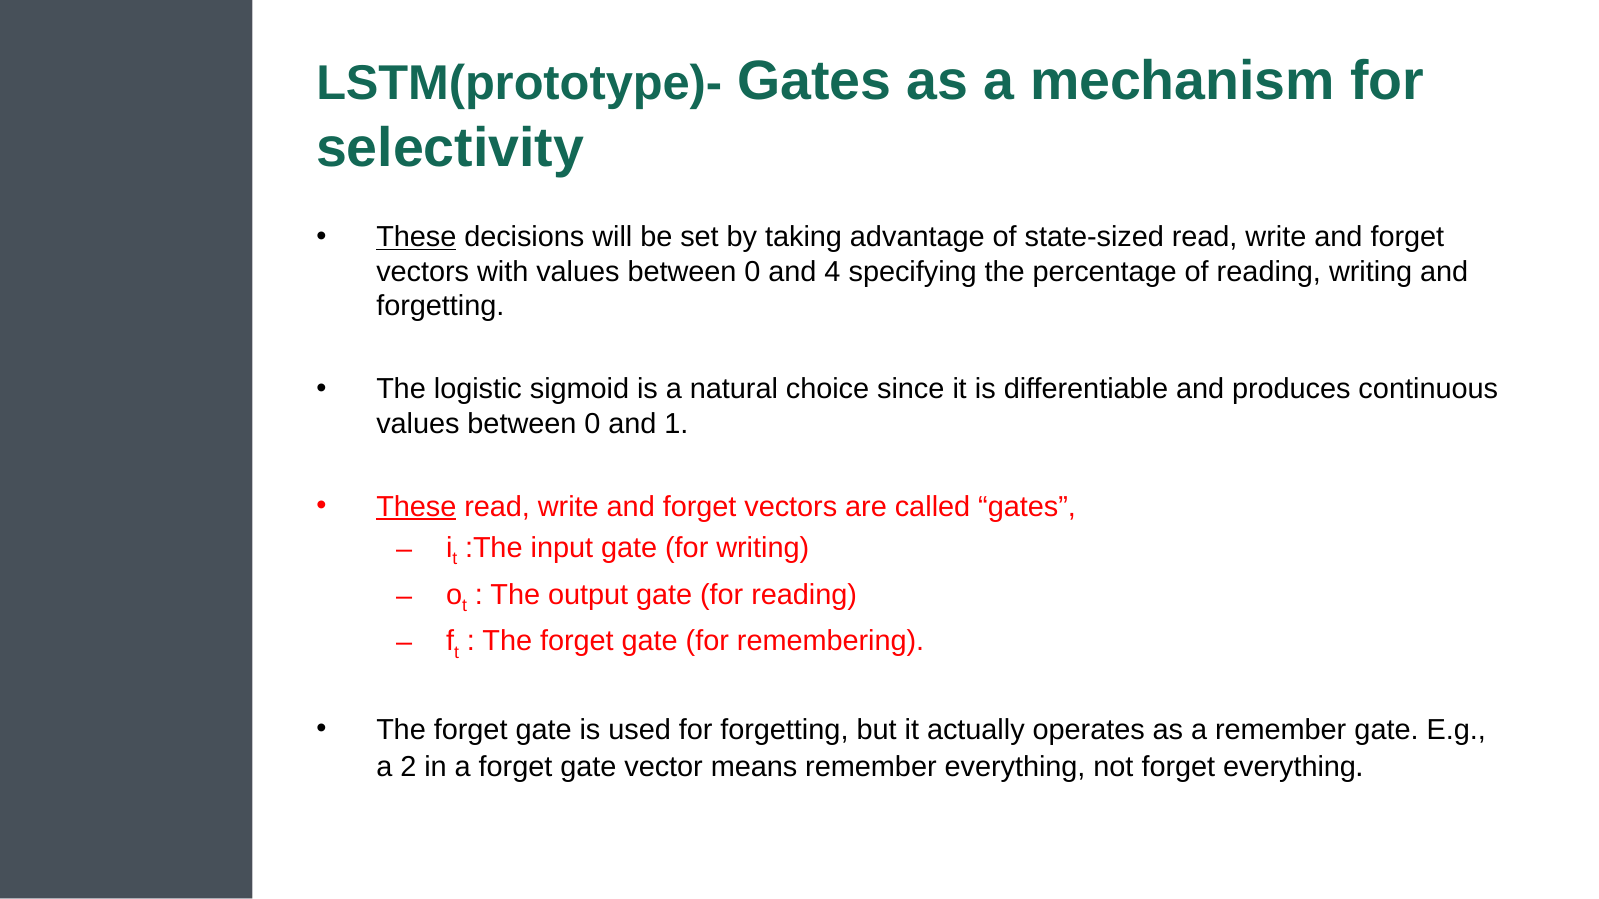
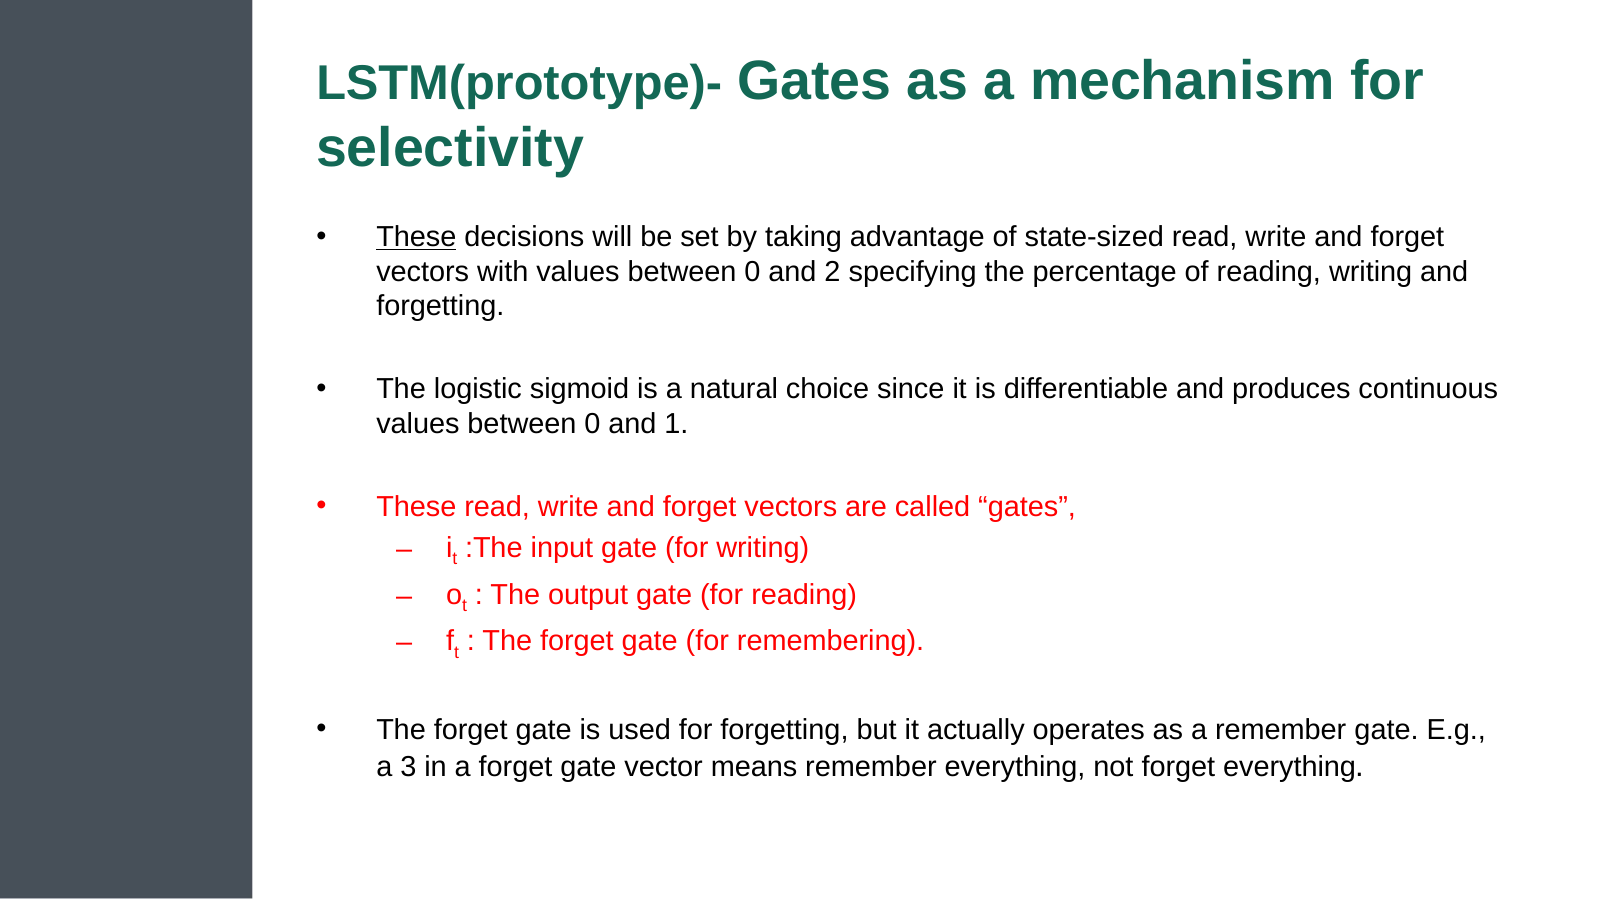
4: 4 -> 2 (832, 272)
These underline: present -> none (416, 507)
2: 2 -> 3 (408, 767)
